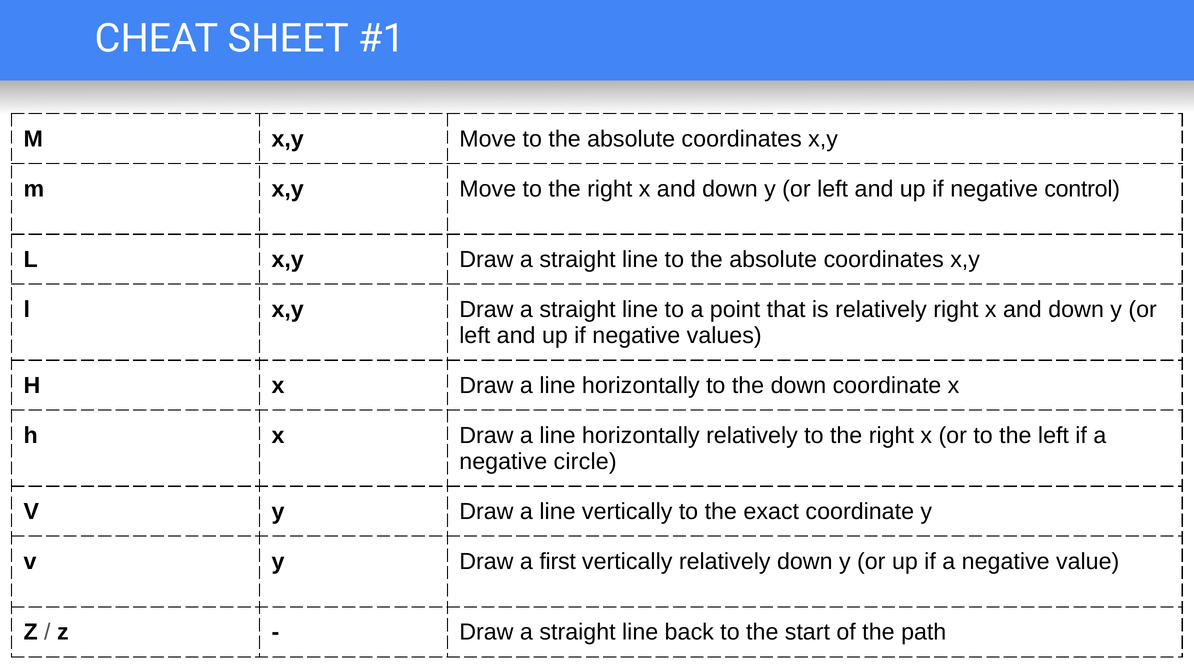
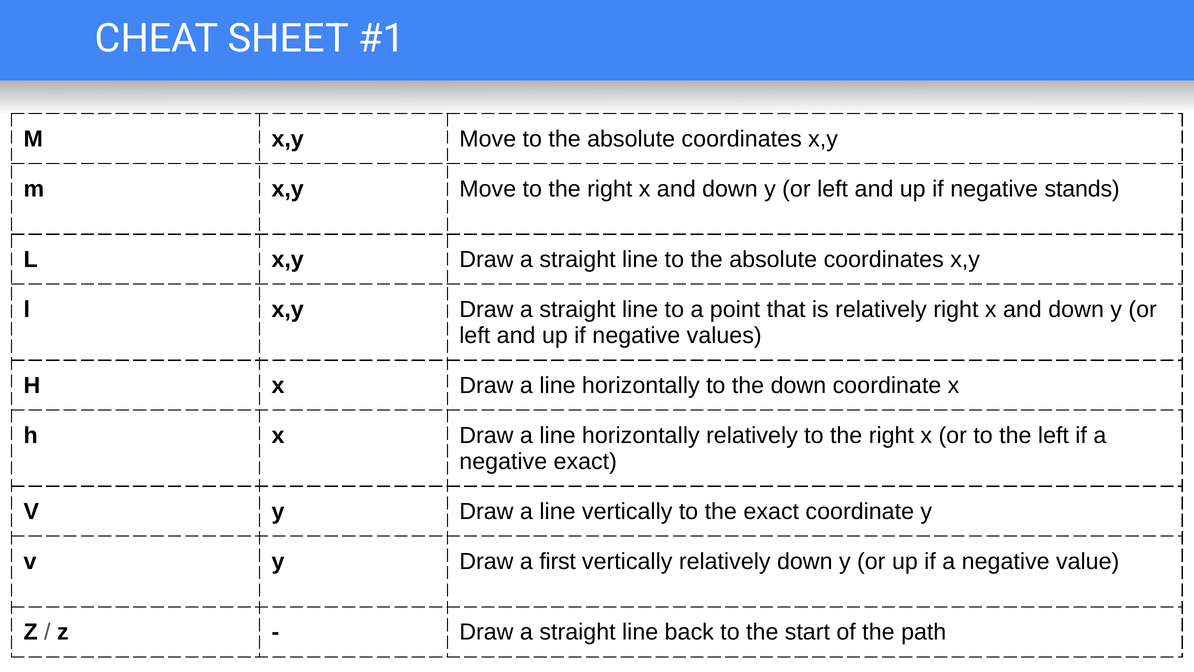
control: control -> stands (1082, 189)
negative circle: circle -> exact (585, 461)
